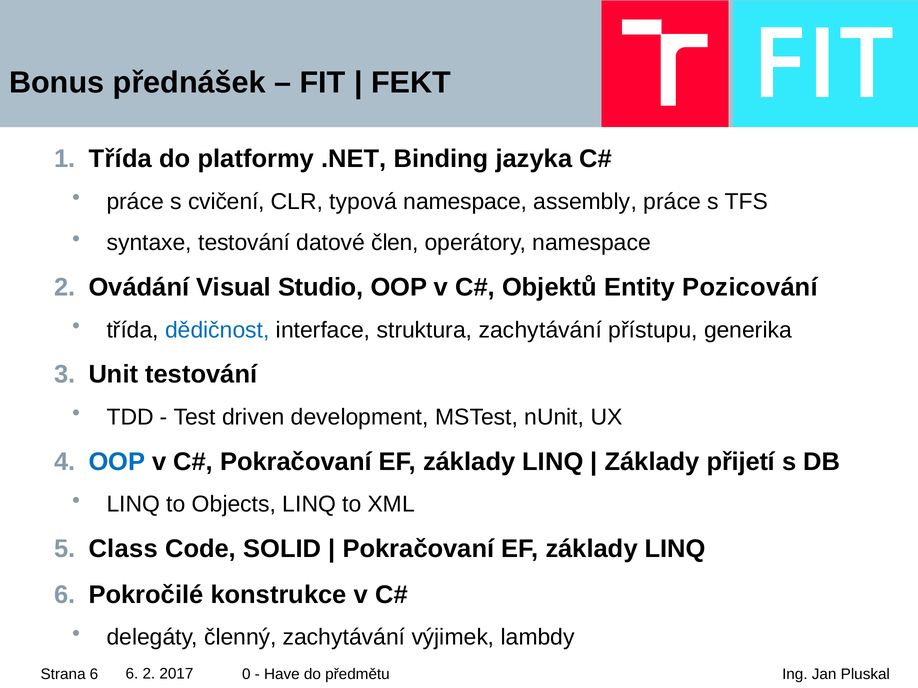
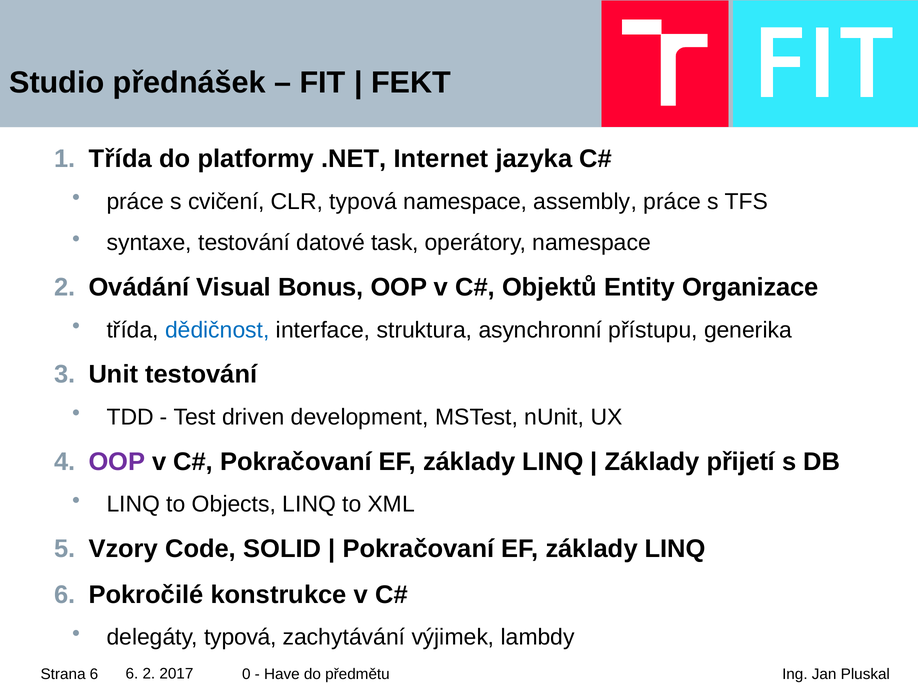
Bonus: Bonus -> Studio (57, 83)
Binding: Binding -> Internet (441, 159)
člen: člen -> task (395, 243)
Studio: Studio -> Bonus (321, 288)
Pozicování: Pozicování -> Organizace (750, 288)
struktura zachytávání: zachytávání -> asynchronní (540, 330)
OOP colour: blue -> purple (117, 462)
Class: Class -> Vzory (123, 549)
delegáty členný: členný -> typová (241, 638)
